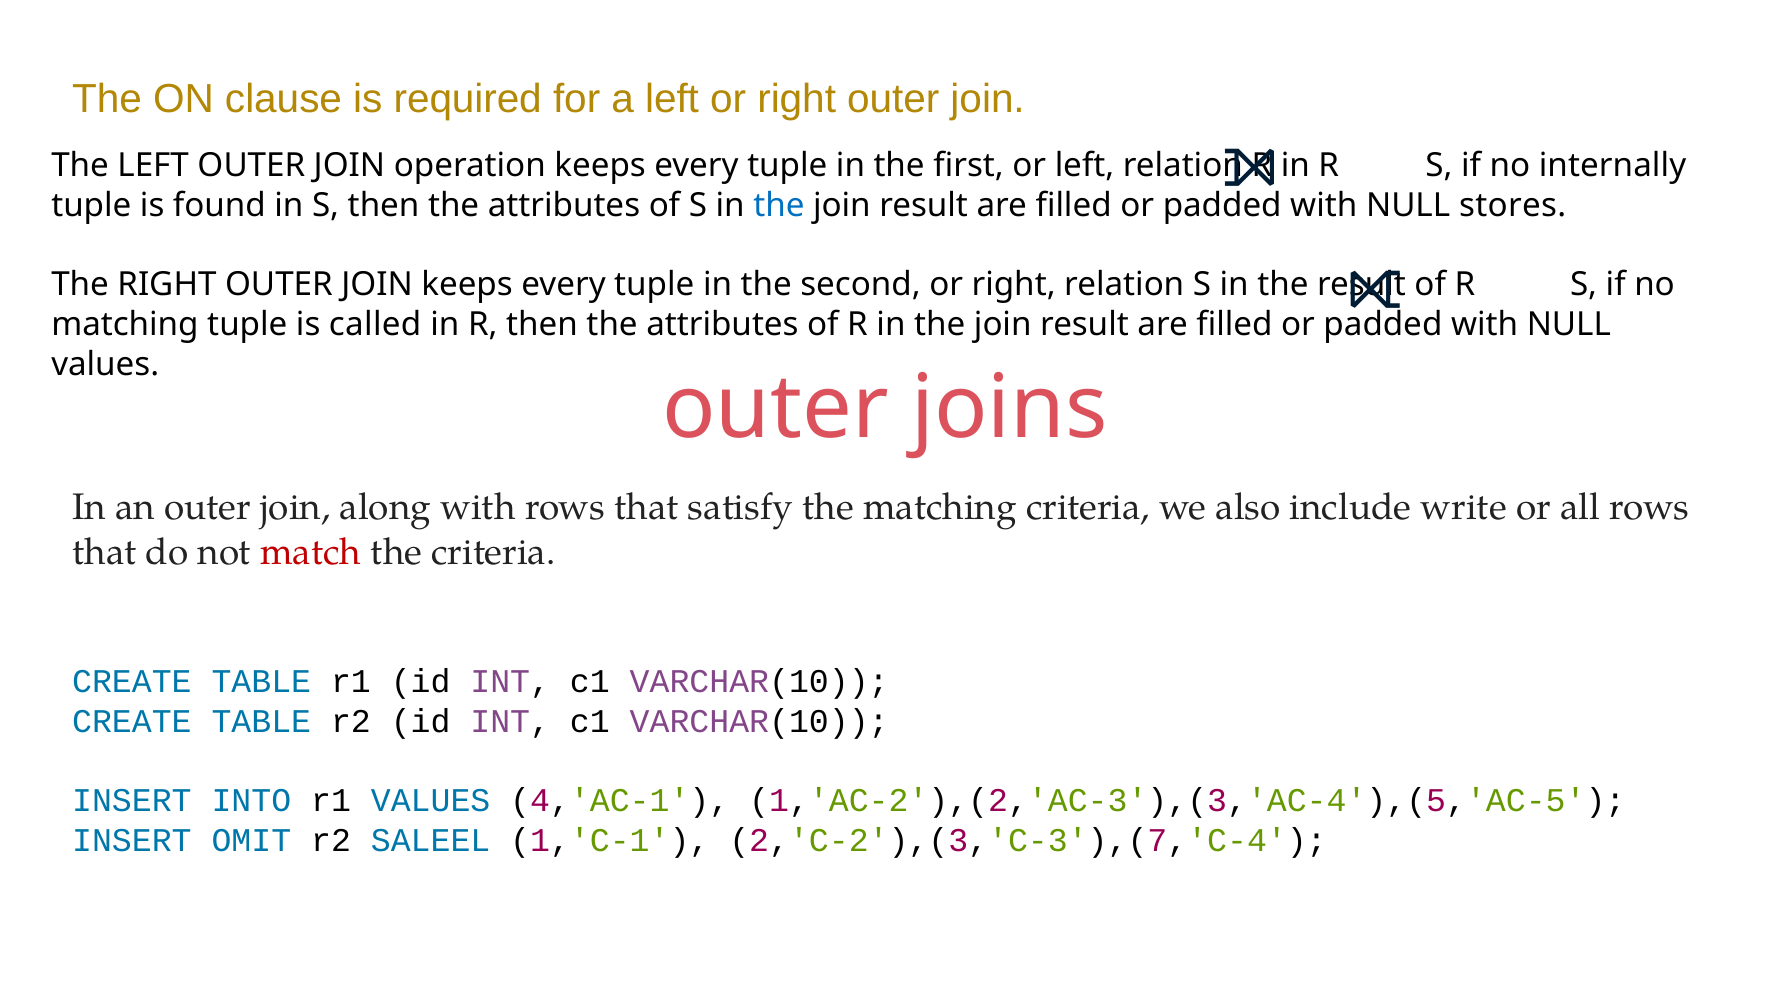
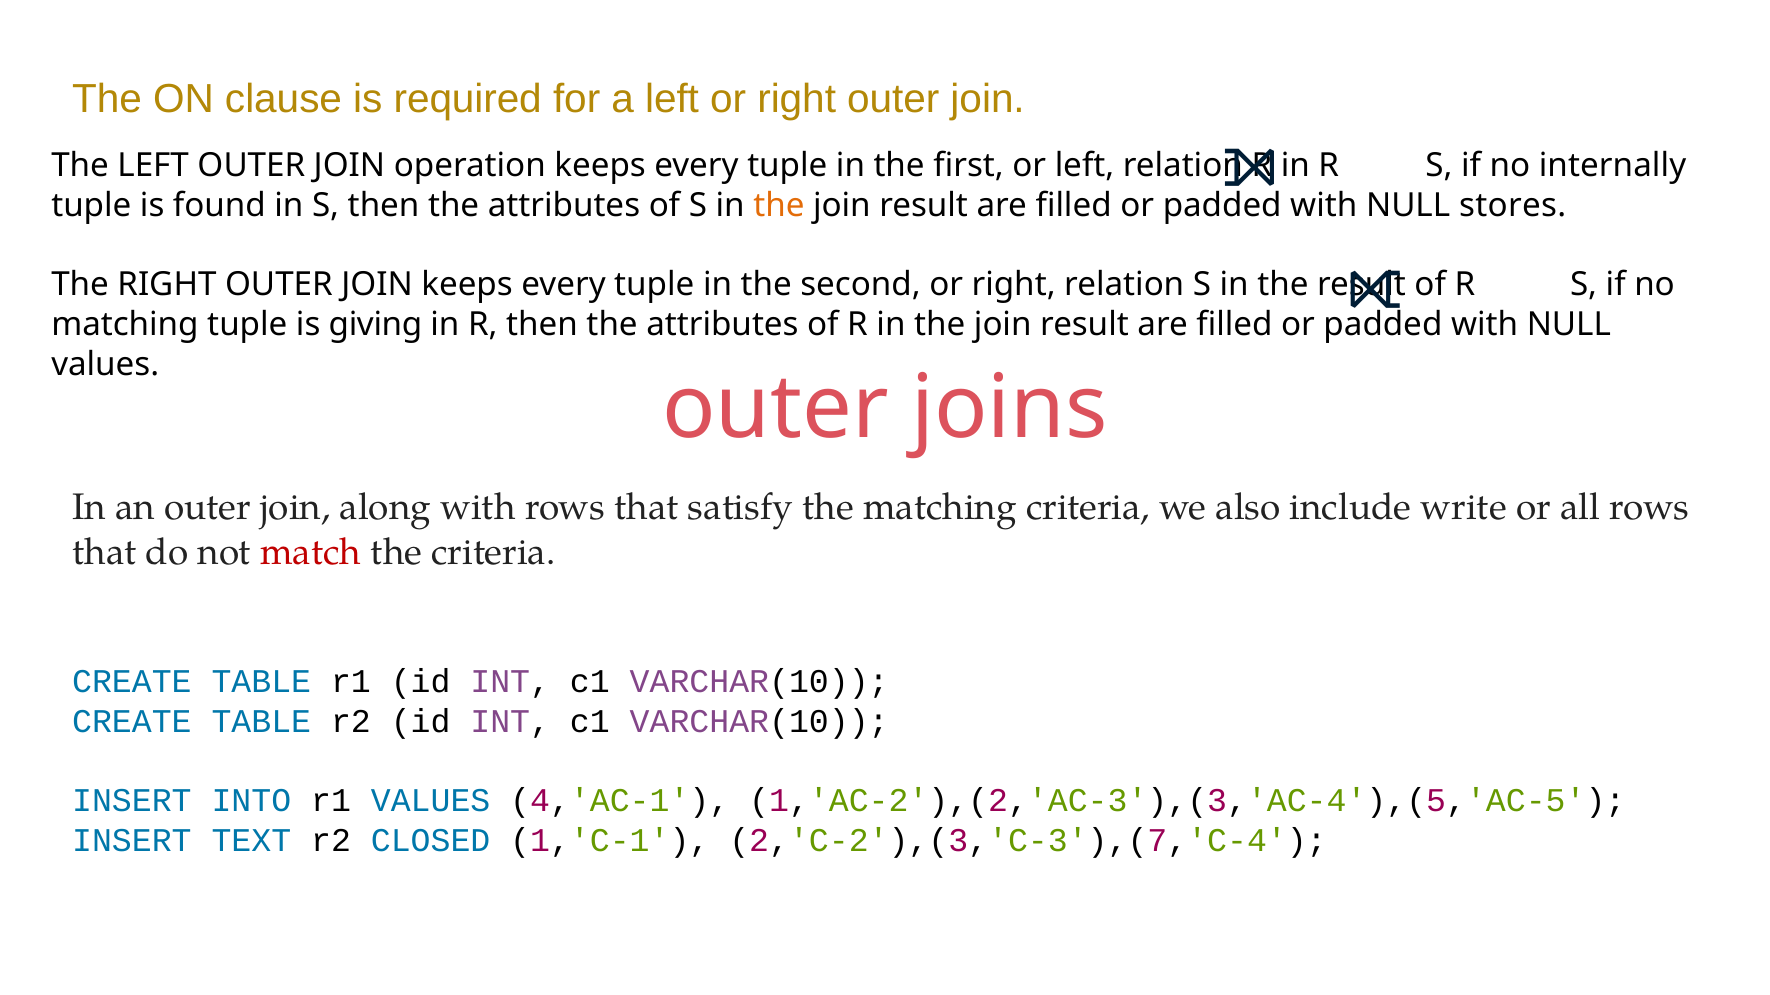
the colour: blue -> orange (779, 206)
called: called -> giving (376, 325)
OMIT: OMIT -> TEXT (251, 841)
SALEEL: SALEEL -> CLOSED (431, 841)
